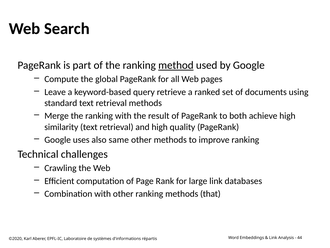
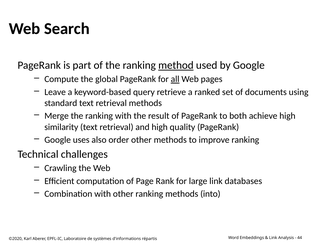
all underline: none -> present (175, 79)
same: same -> order (119, 140)
that: that -> into (210, 193)
